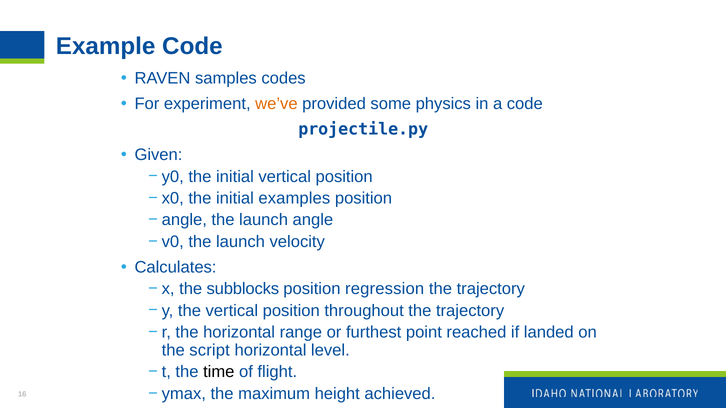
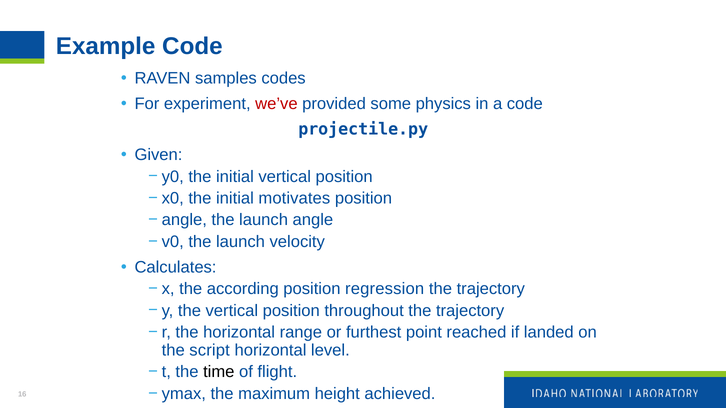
we’ve colour: orange -> red (276, 104)
examples: examples -> motivates (294, 198)
subblocks: subblocks -> according (243, 289)
